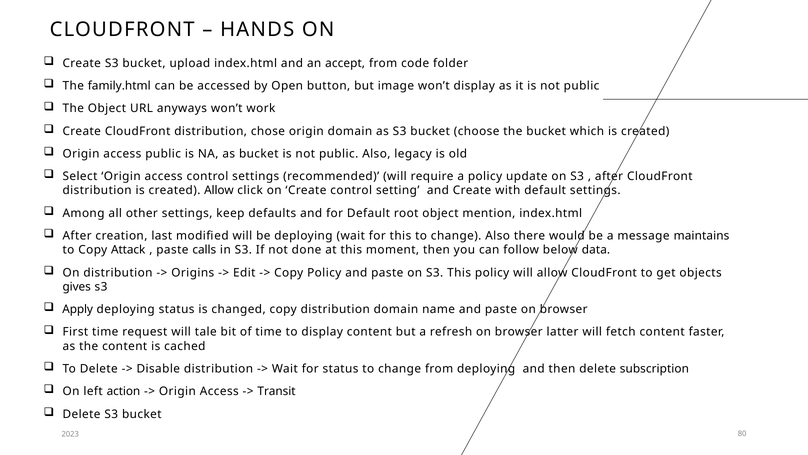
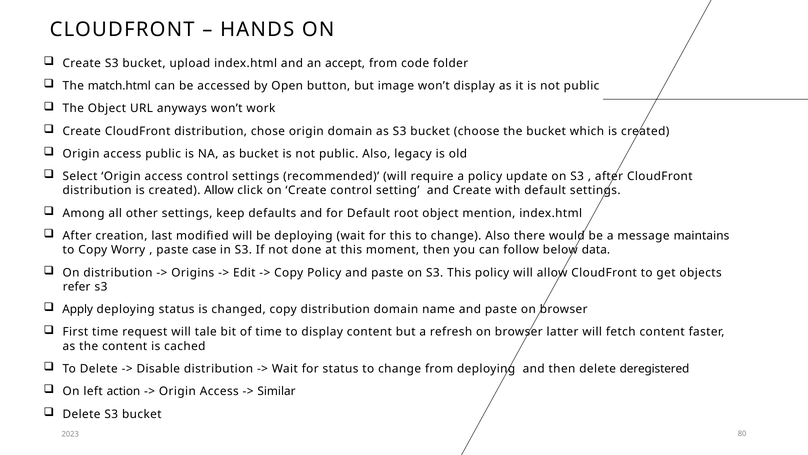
family.html: family.html -> match.html (119, 86)
Attack: Attack -> Worry (128, 250)
calls: calls -> case (204, 250)
gives: gives -> refer (77, 287)
subscription: subscription -> deregistered (654, 368)
Transit: Transit -> Similar (277, 391)
